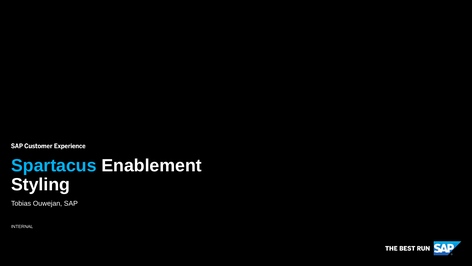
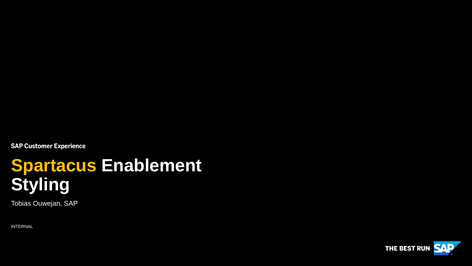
Spartacus colour: light blue -> yellow (54, 165)
